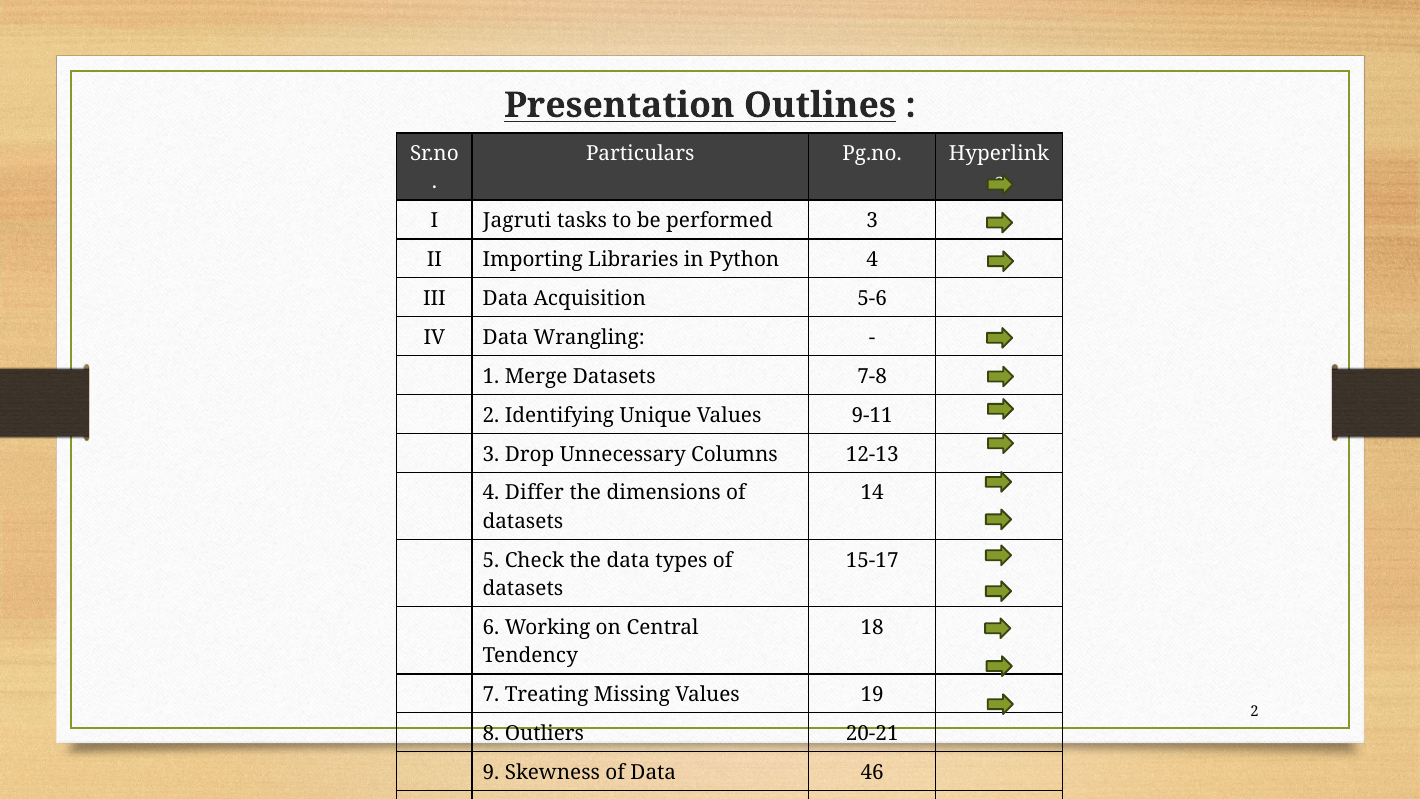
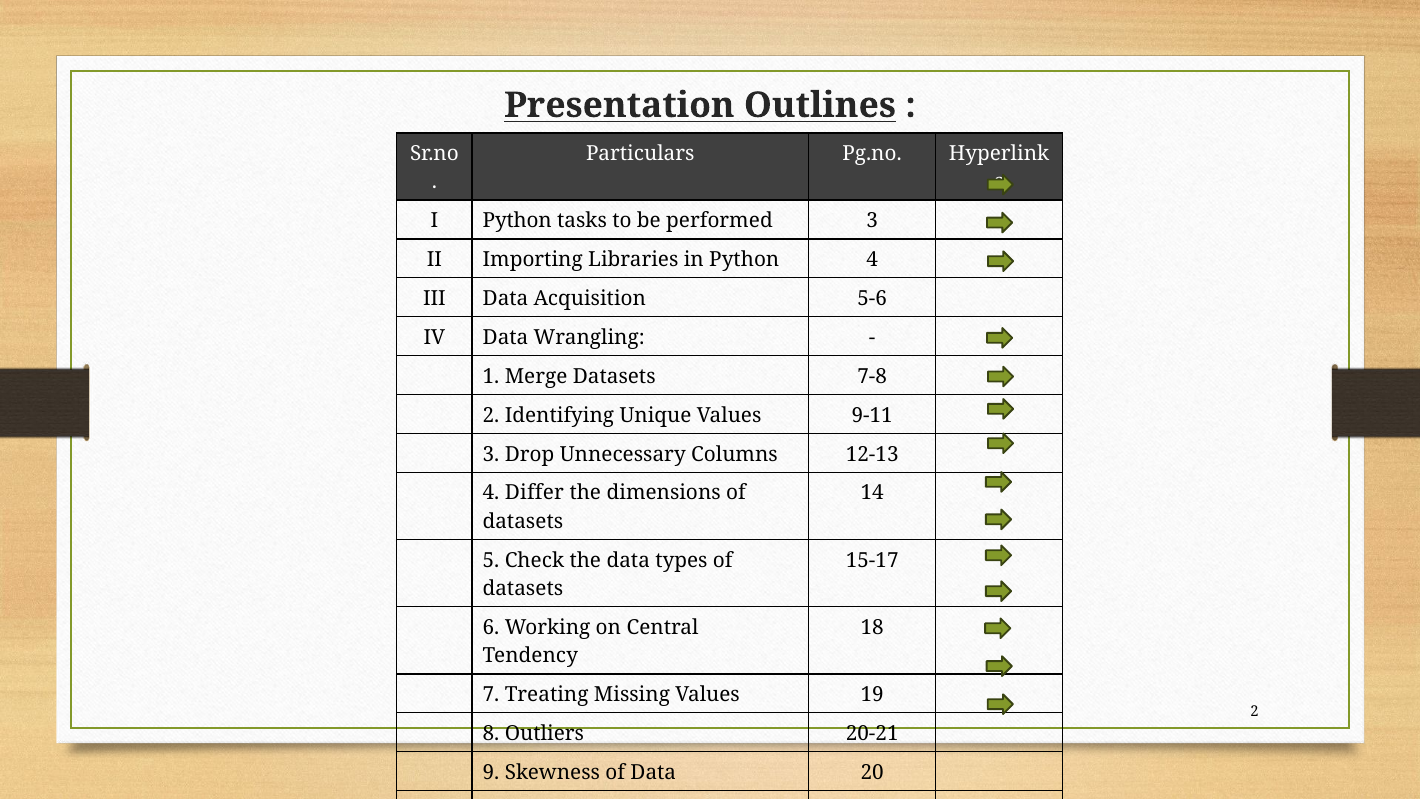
I Jagruti: Jagruti -> Python (517, 221)
46: 46 -> 20 (872, 772)
